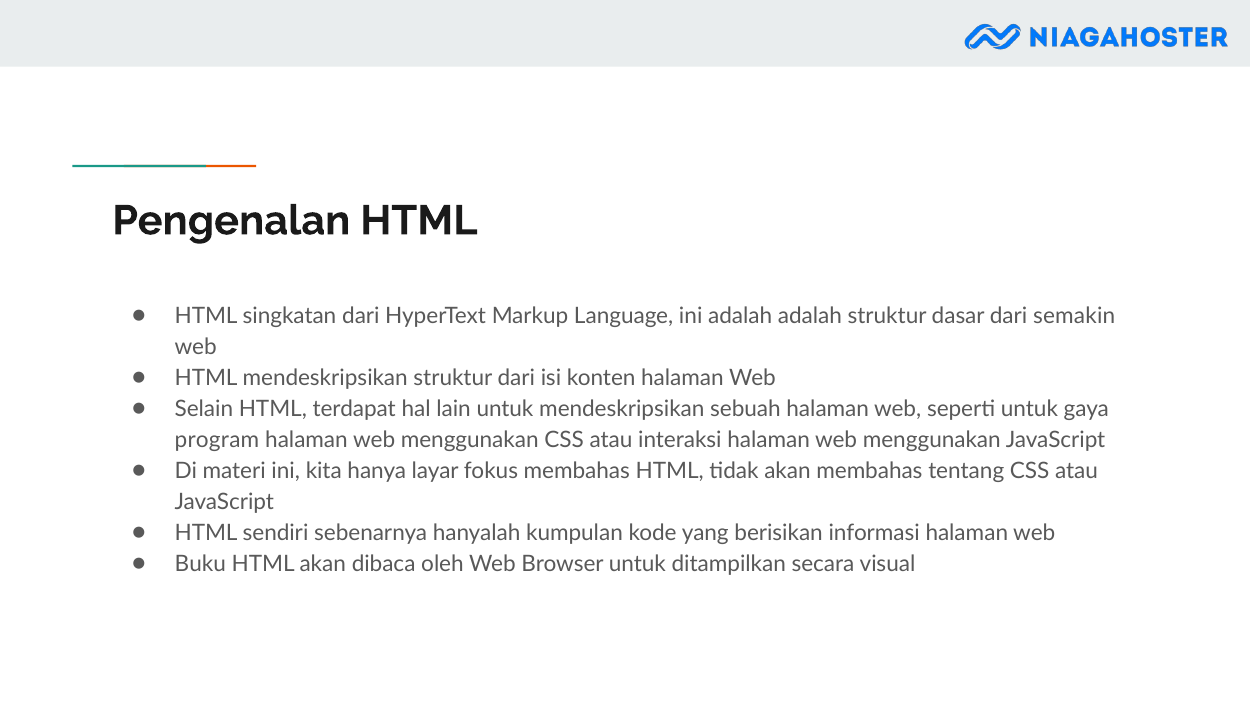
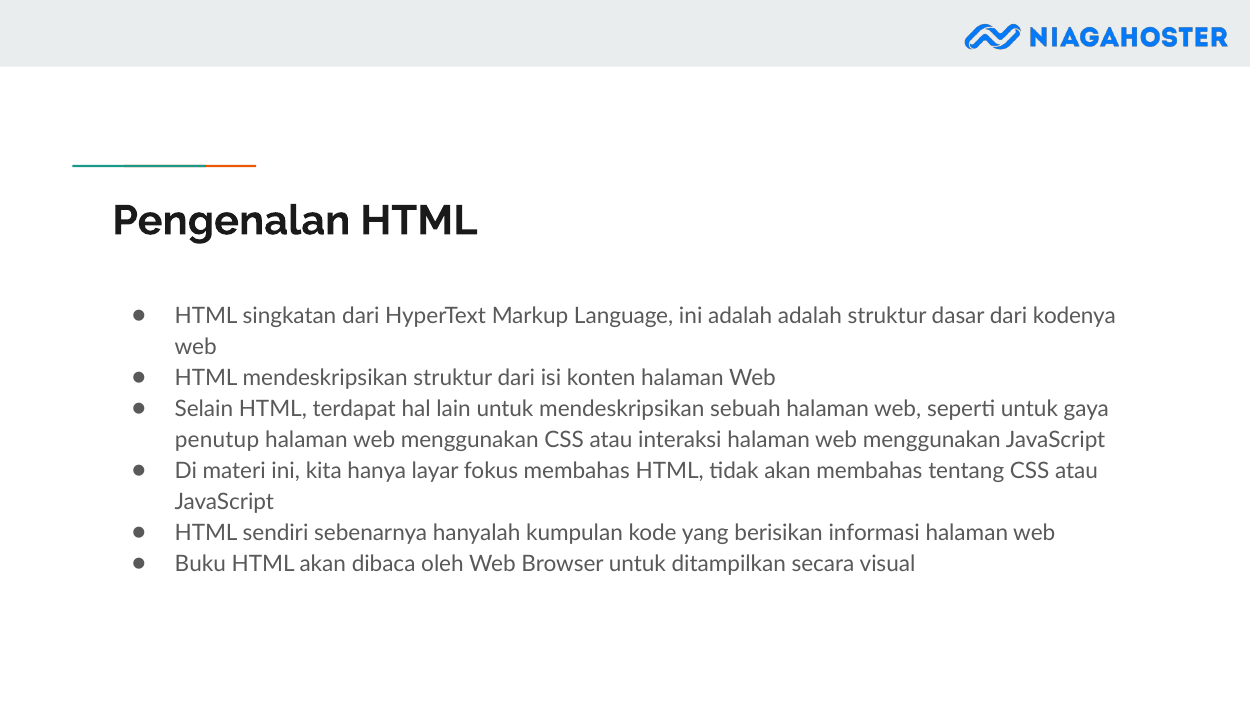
semakin: semakin -> kodenya (1074, 316)
program: program -> penutup (217, 440)
